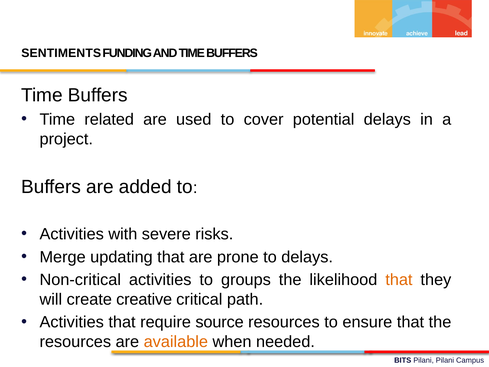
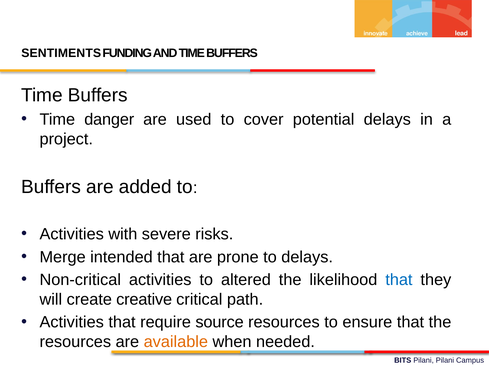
related: related -> danger (109, 119)
updating: updating -> intended (121, 257)
groups: groups -> altered (246, 280)
that colour: orange -> blue (399, 280)
